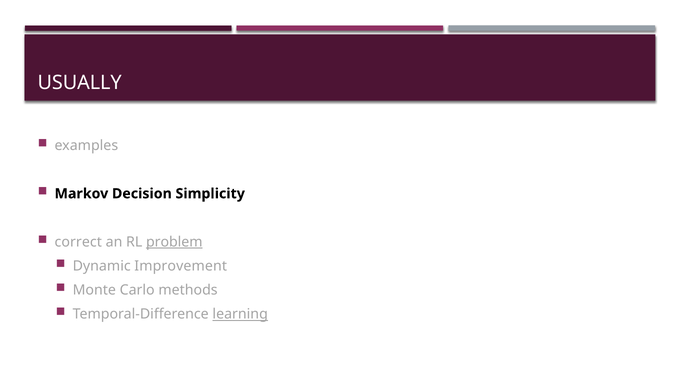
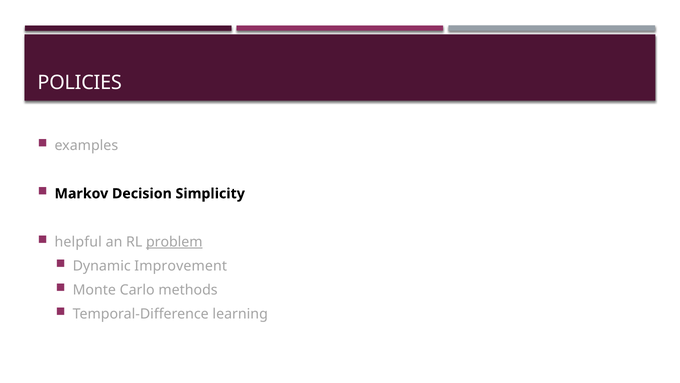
USUALLY: USUALLY -> POLICIES (80, 83)
correct: correct -> helpful (78, 242)
learning underline: present -> none (240, 314)
